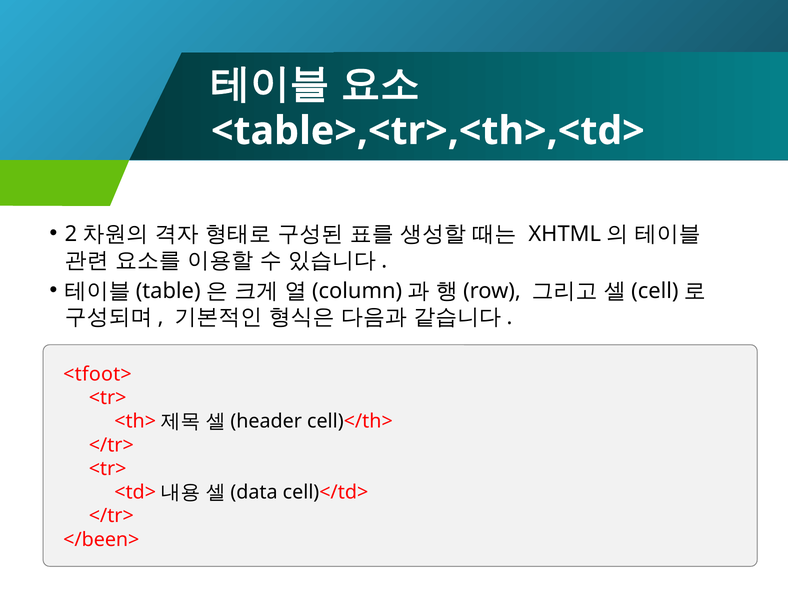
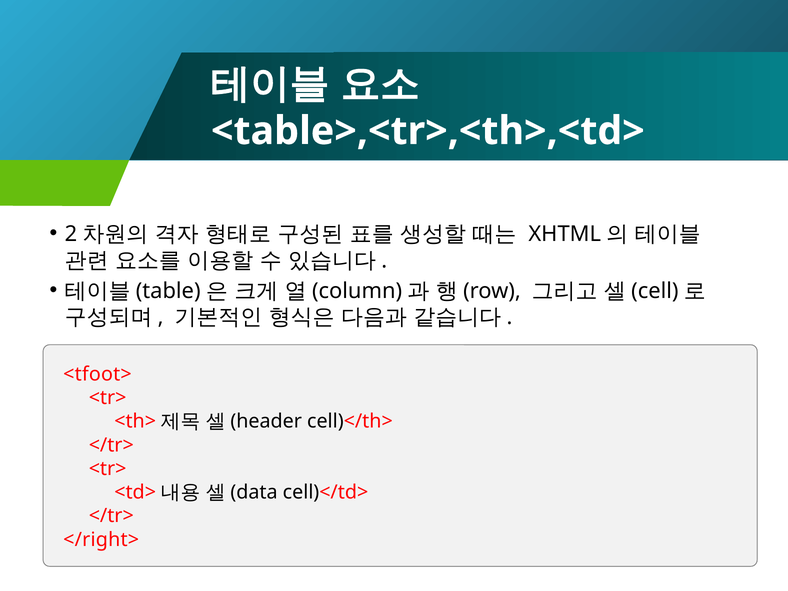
</been>: </been> -> </right> (101, 540)
